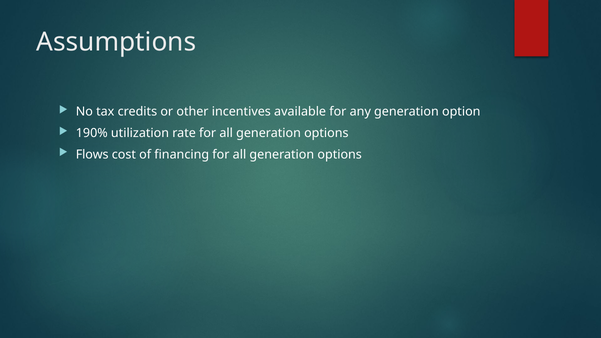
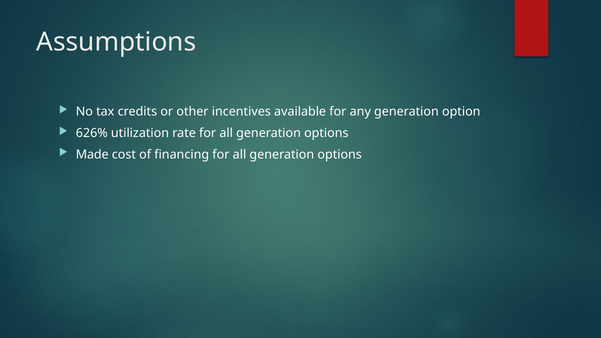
190%: 190% -> 626% (92, 133)
Flows: Flows -> Made (92, 154)
